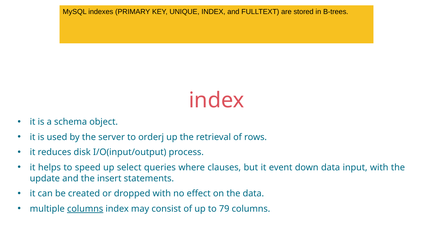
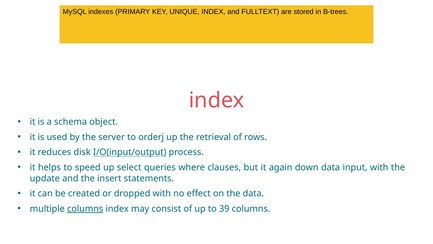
I/O(input/output underline: none -> present (130, 152)
event: event -> again (281, 167)
79: 79 -> 39 (224, 208)
